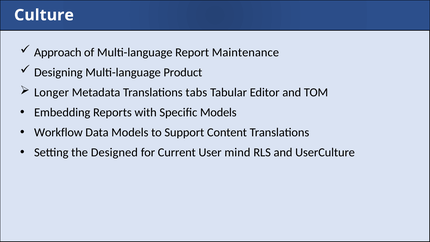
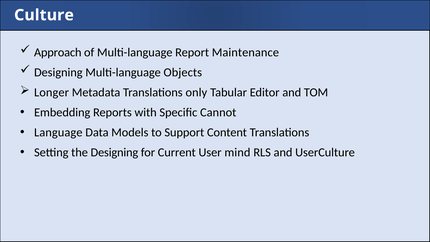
Product: Product -> Objects (183, 72)
tabs: tabs -> only (196, 92)
Specific Models: Models -> Cannot (218, 112)
Workflow: Workflow -> Language (58, 132)
the Designed: Designed -> Designing (114, 152)
